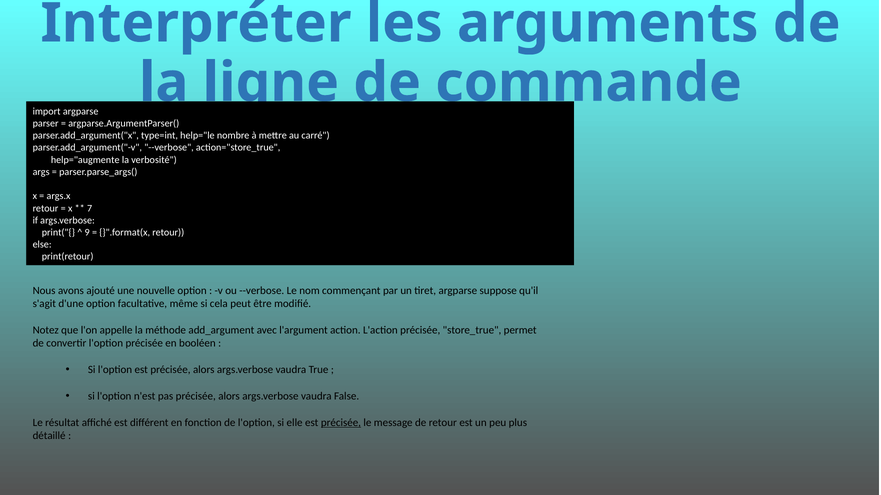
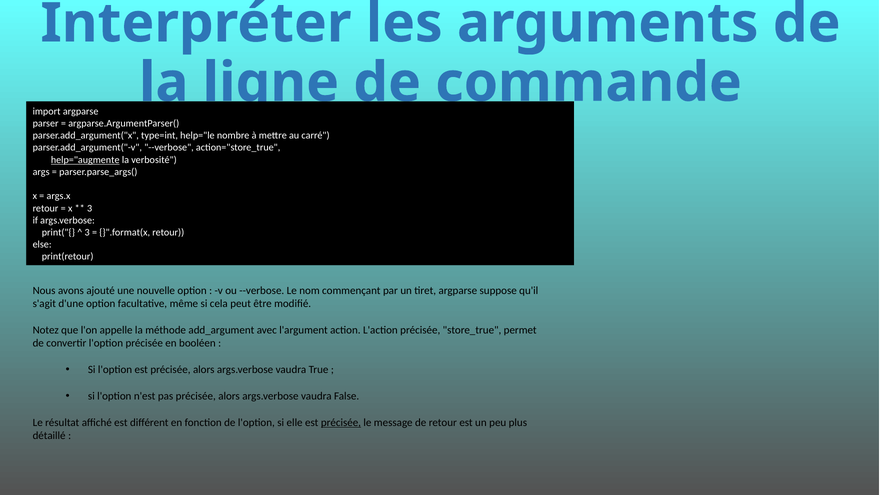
help="augmente underline: none -> present (85, 160)
7: 7 -> 3 (90, 208)
9: 9 -> 3 (87, 233)
